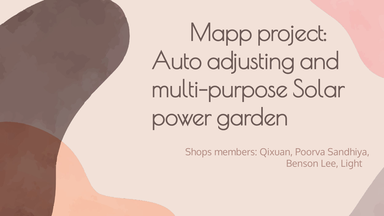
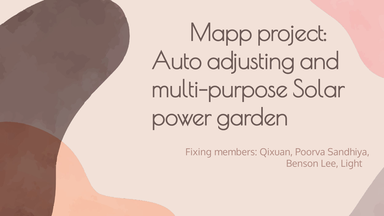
Shops: Shops -> Fixing (198, 152)
